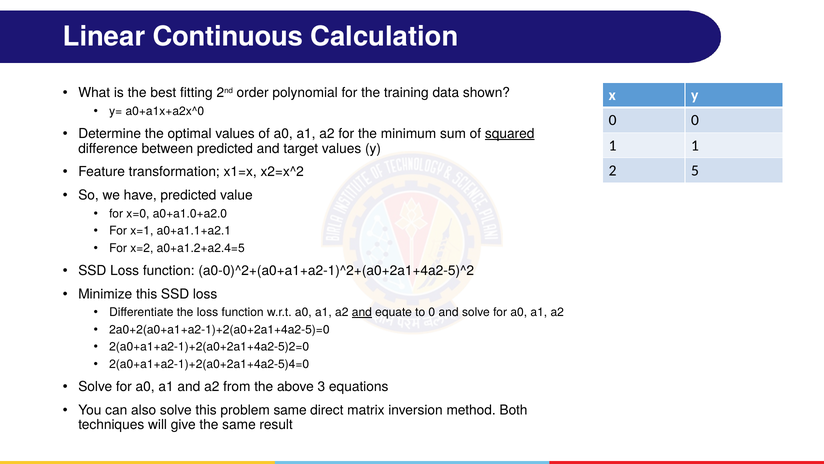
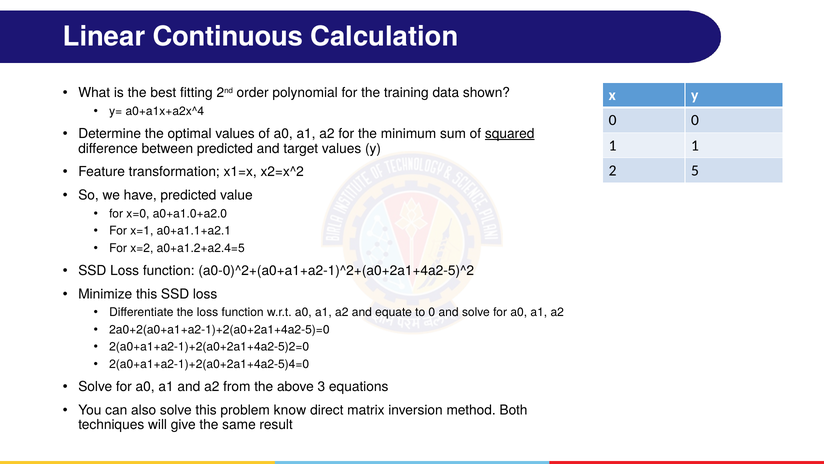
a0+a1x+a2x^0: a0+a1x+a2x^0 -> a0+a1x+a2x^4 (165, 111)
and underline: present -> none (362, 312)
problem same: same -> know (290, 410)
